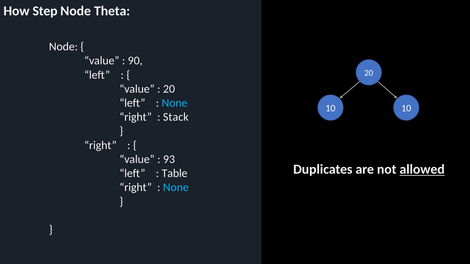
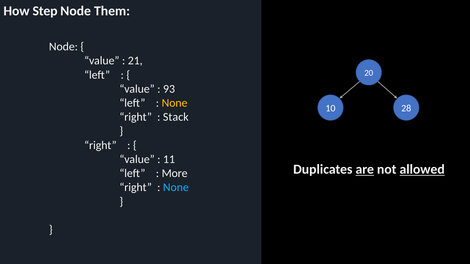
Theta: Theta -> Them (112, 11)
90: 90 -> 21 (135, 61)
20: 20 -> 93 (169, 89)
None colour: light blue -> yellow (175, 103)
10 10: 10 -> 28 (406, 108)
93: 93 -> 11 (169, 160)
are underline: none -> present (365, 170)
Table: Table -> More (175, 174)
